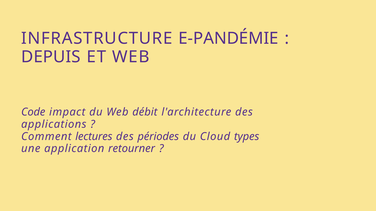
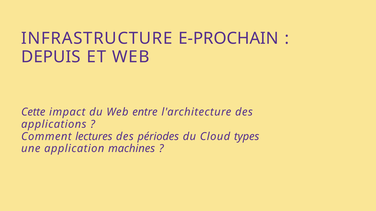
E-PANDÉMIE: E-PANDÉMIE -> E-PROCHAIN (228, 38)
Code: Code -> Cette (33, 112)
débit: débit -> entre (145, 112)
retourner: retourner -> machines (132, 149)
